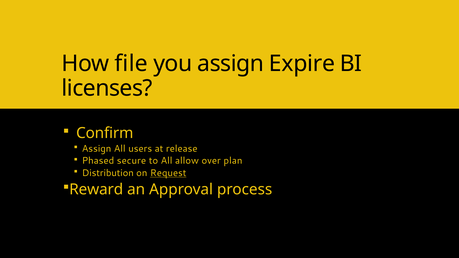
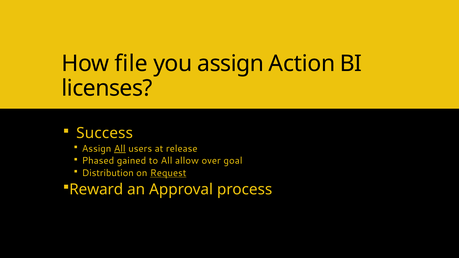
Expire: Expire -> Action (302, 64)
Confirm: Confirm -> Success (105, 133)
All underline: none -> present (120, 149)
secure: secure -> gained (131, 161)
plan: plan -> goal (233, 161)
